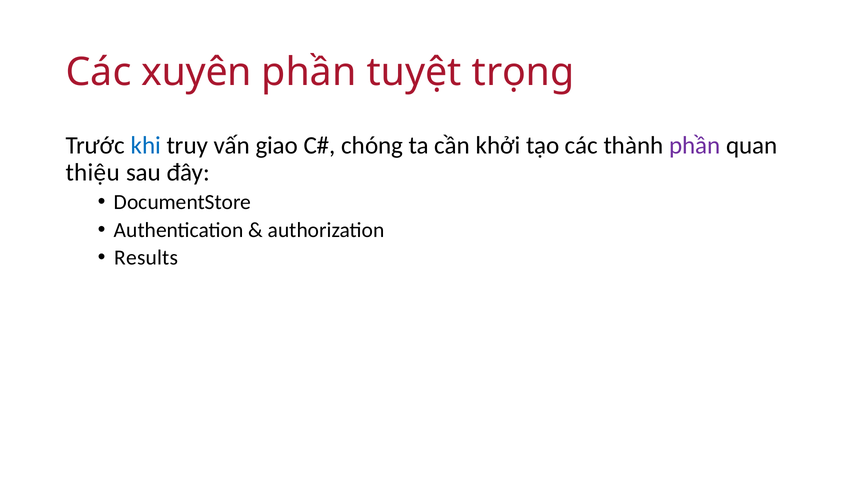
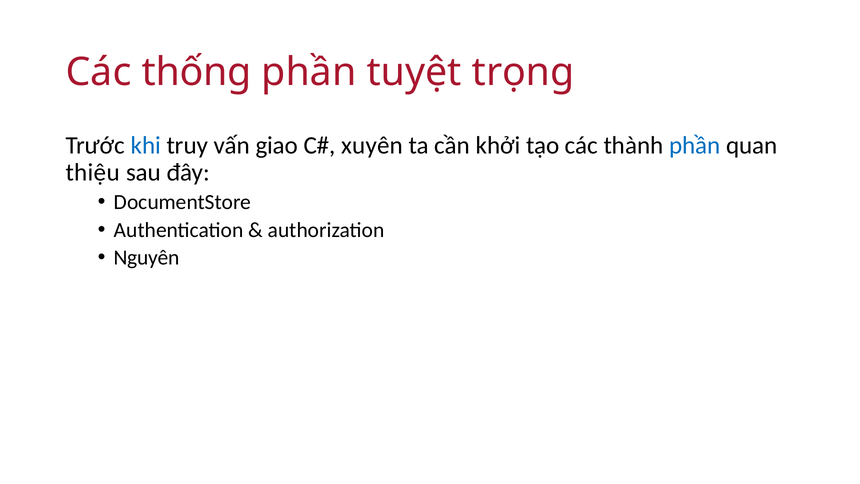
xuyên: xuyên -> thống (197, 72)
chóng: chóng -> xuyên (372, 145)
phần colour: purple -> blue (695, 145)
Results: Results -> Nguyên (146, 258)
